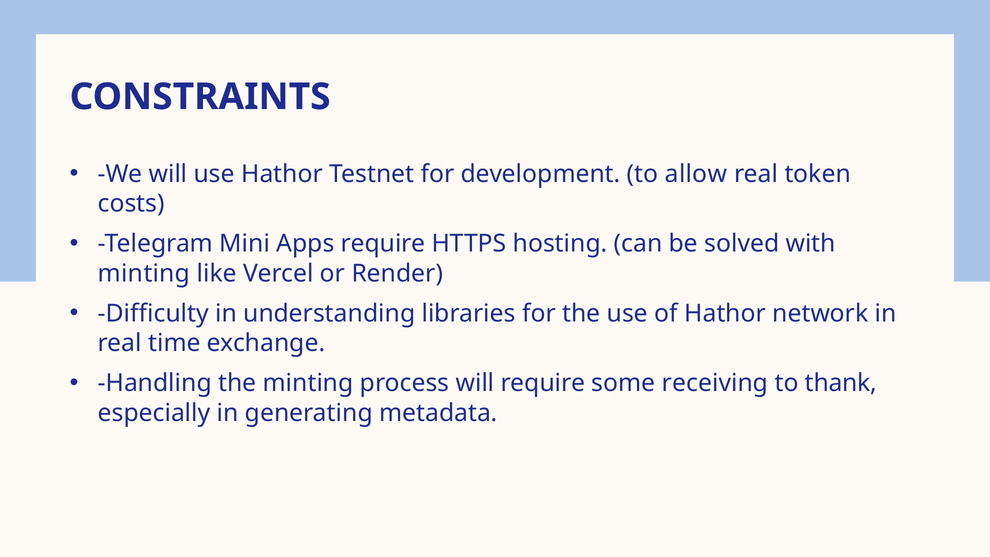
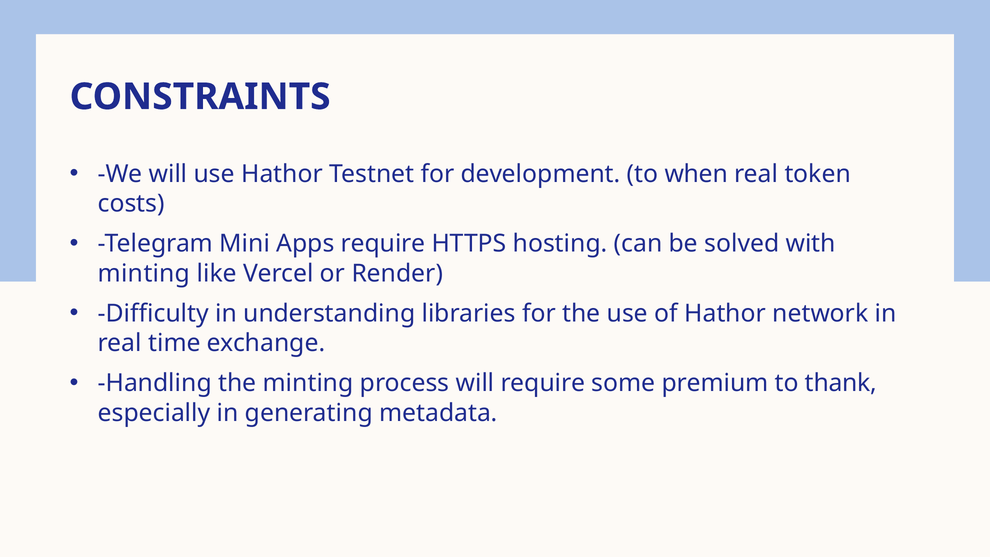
allow: allow -> when (696, 174)
receiving: receiving -> premium (715, 383)
